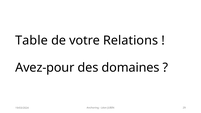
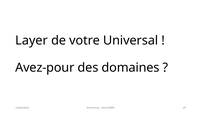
Table: Table -> Layer (32, 40)
Relations: Relations -> Universal (131, 40)
